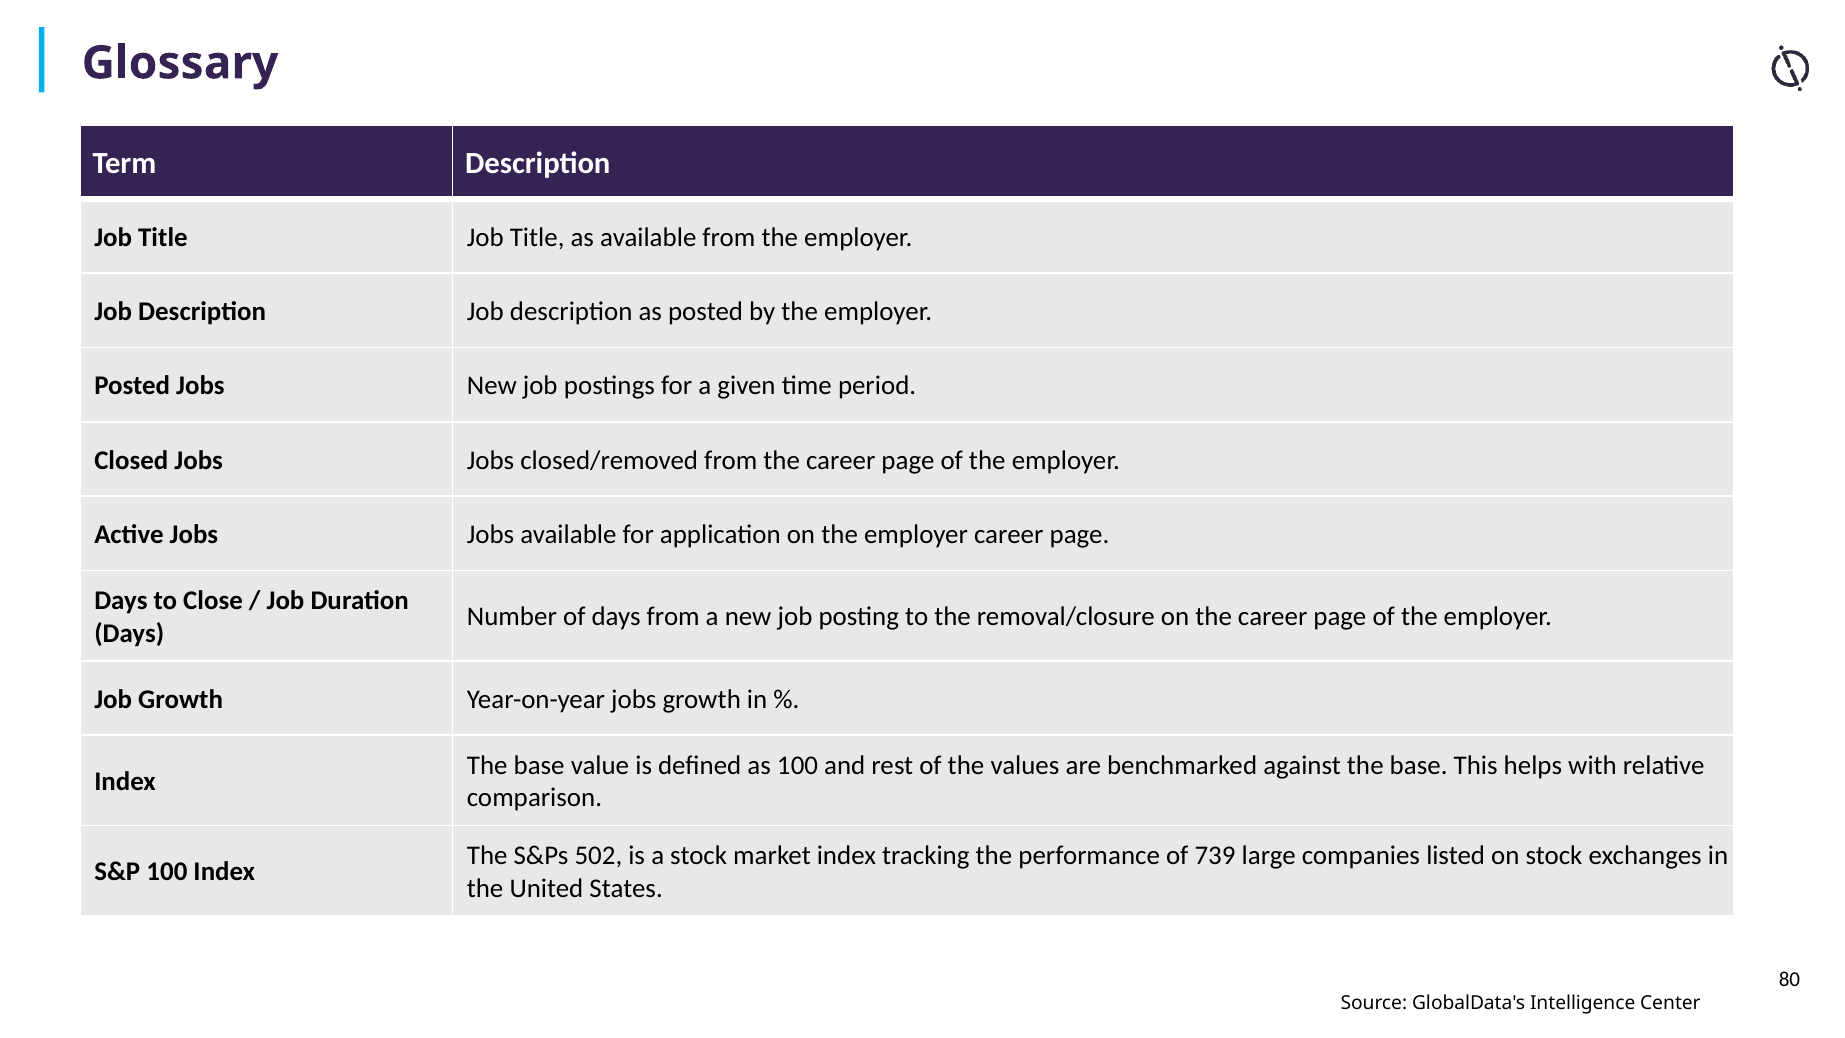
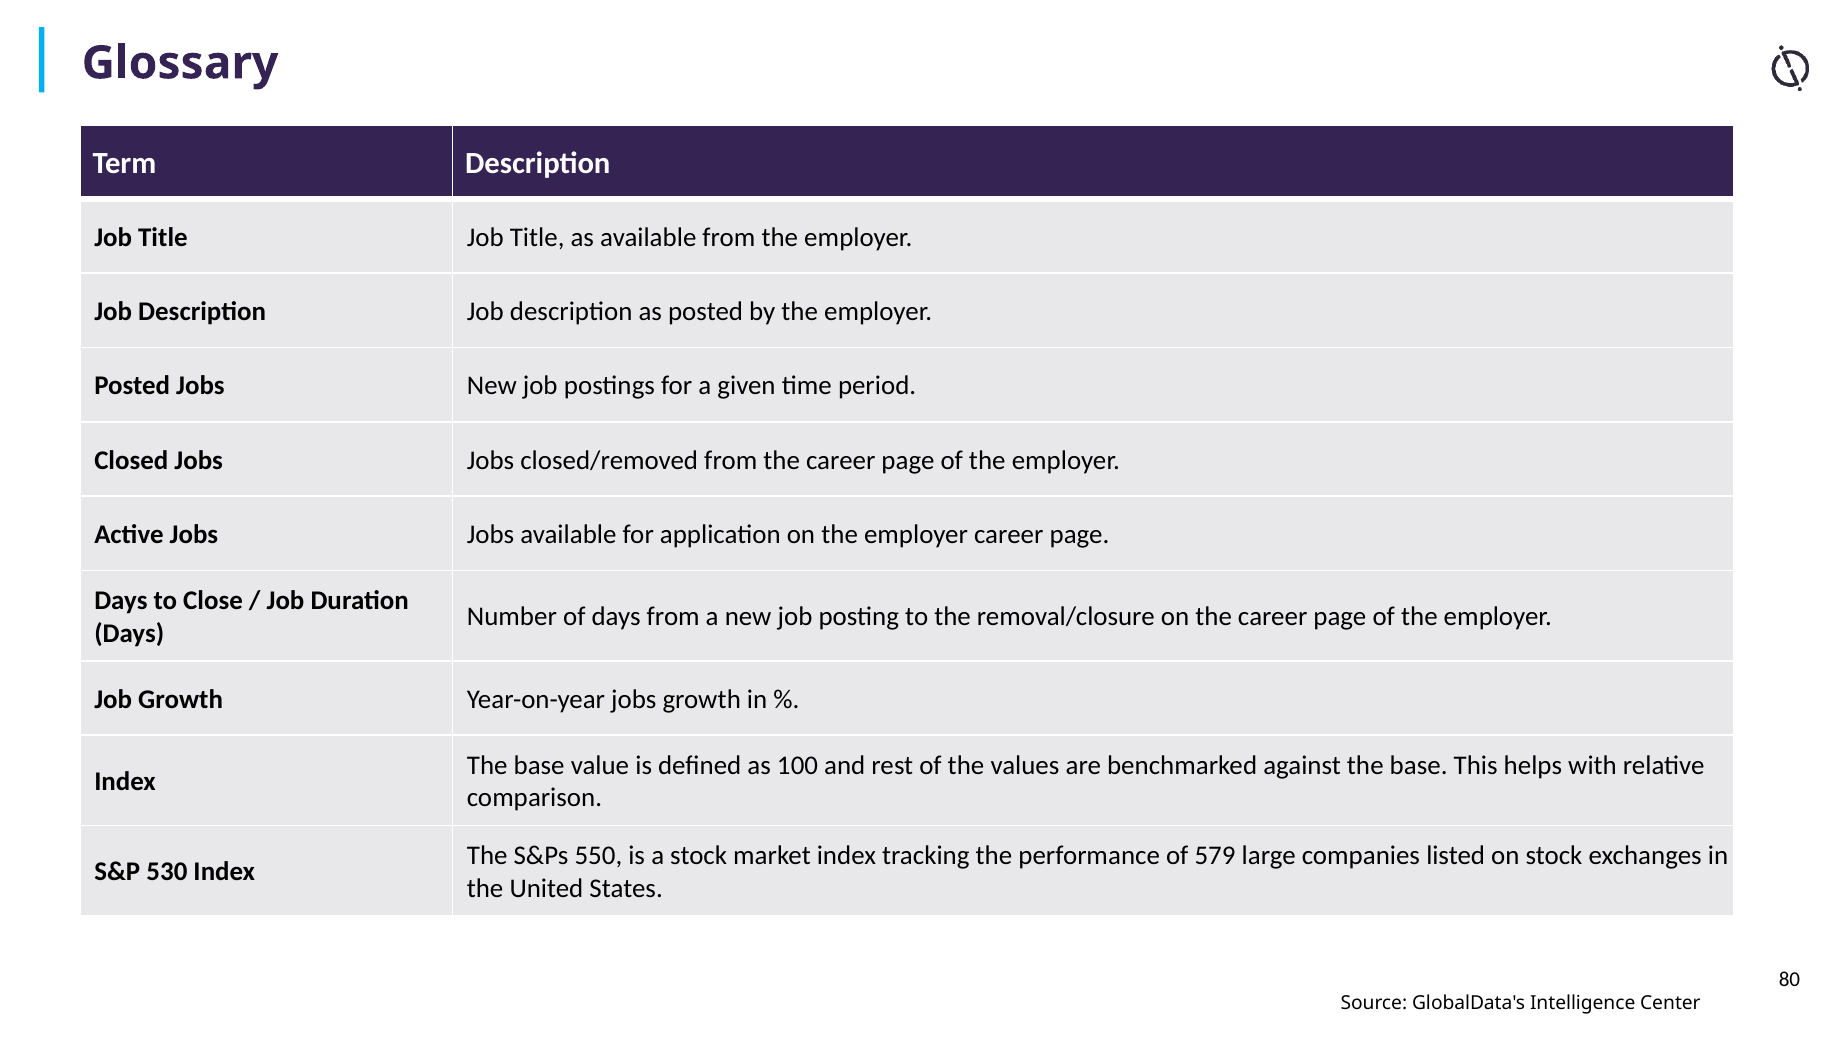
502: 502 -> 550 (598, 855)
739: 739 -> 579 (1215, 855)
S&P 100: 100 -> 530 (167, 872)
